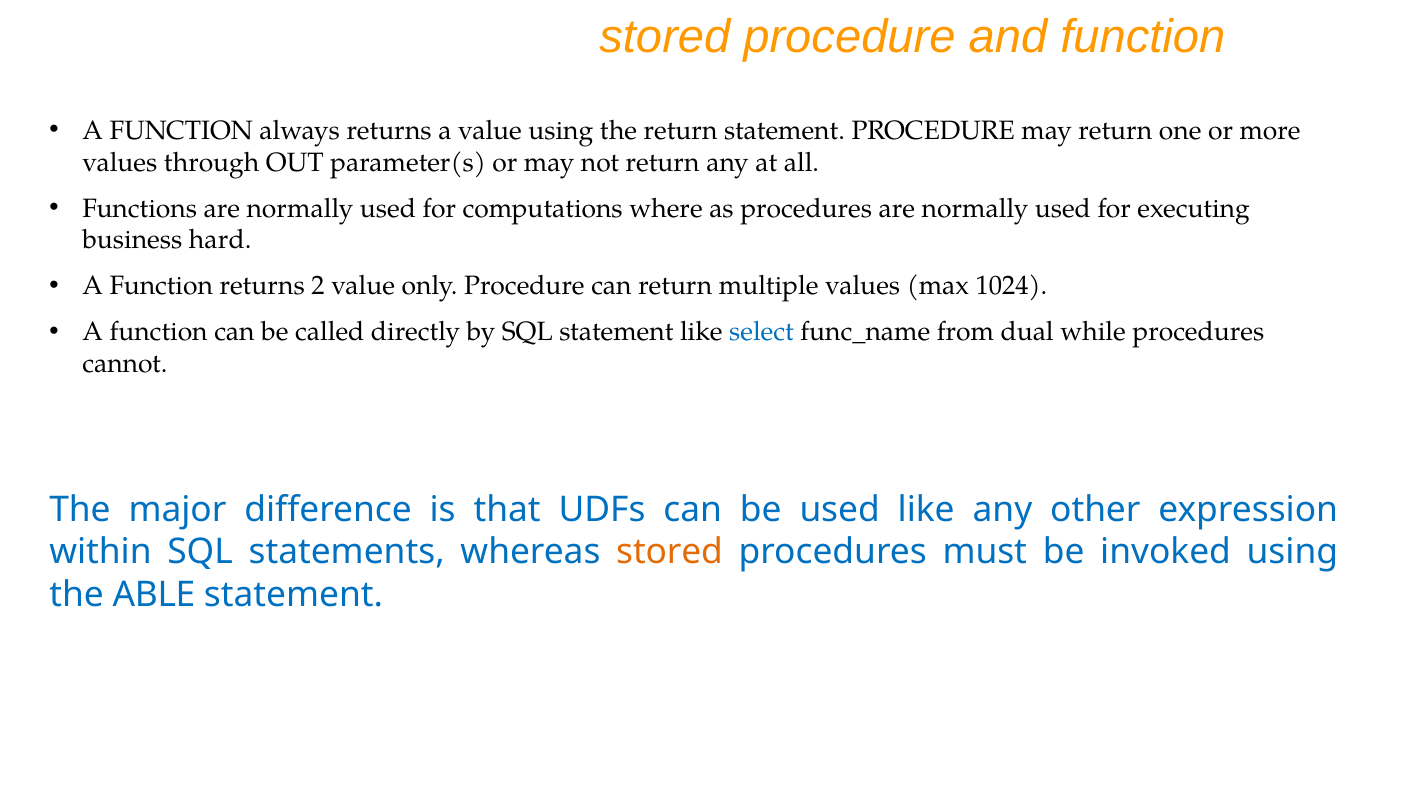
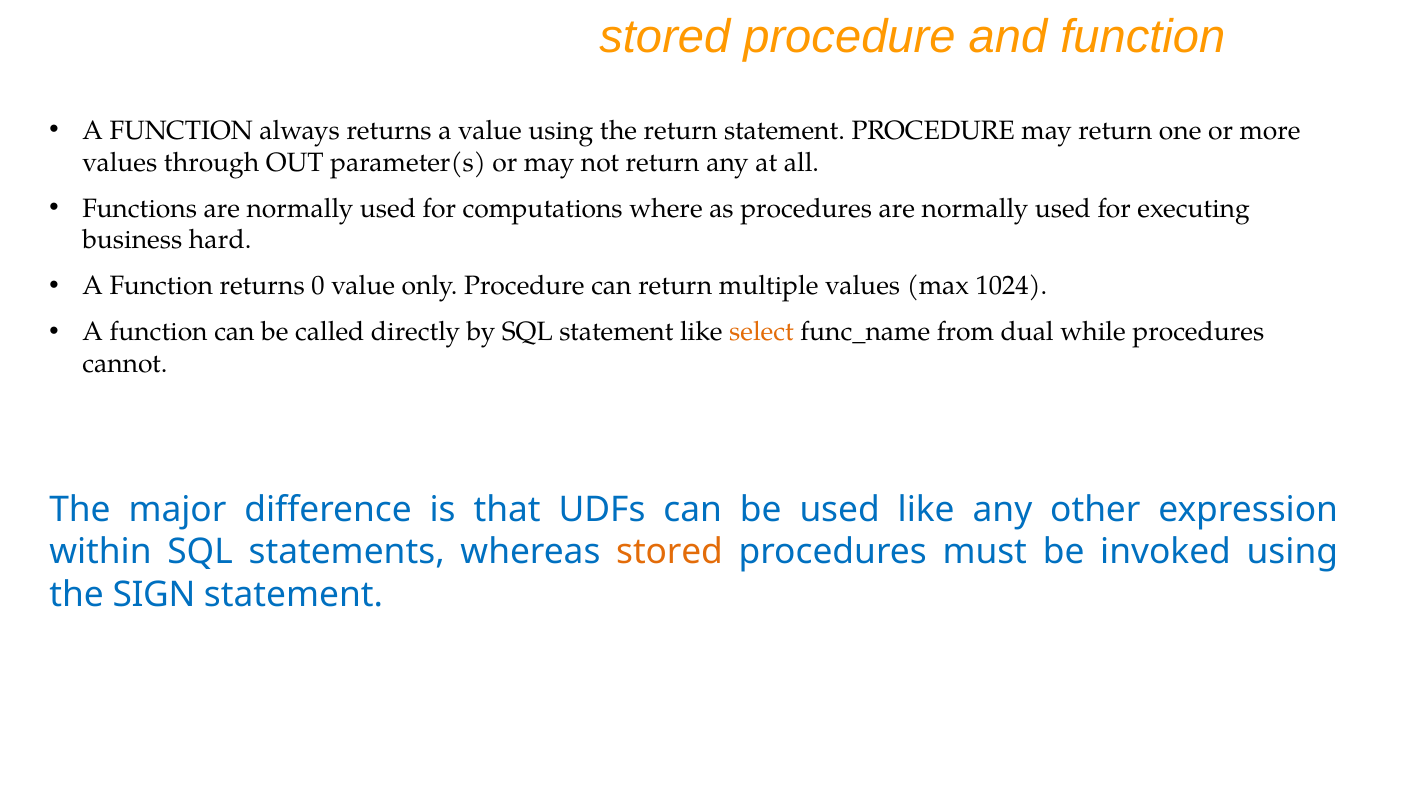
2: 2 -> 0 (318, 286)
select colour: blue -> orange (761, 332)
ABLE: ABLE -> SIGN (154, 594)
